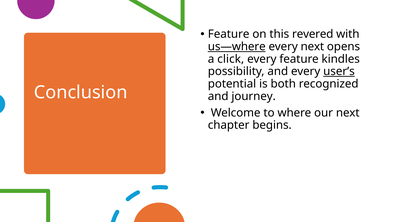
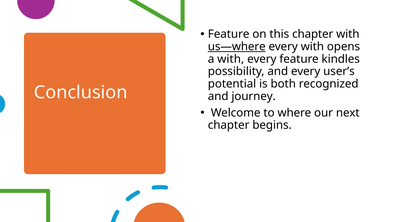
this revered: revered -> chapter (313, 34)
every next: next -> with (312, 47)
a click: click -> with (231, 59)
user’s underline: present -> none (339, 71)
